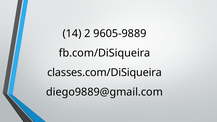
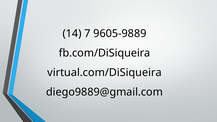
2: 2 -> 7 (87, 34)
classes.com/DiSiqueira: classes.com/DiSiqueira -> virtual.com/DiSiqueira (104, 73)
